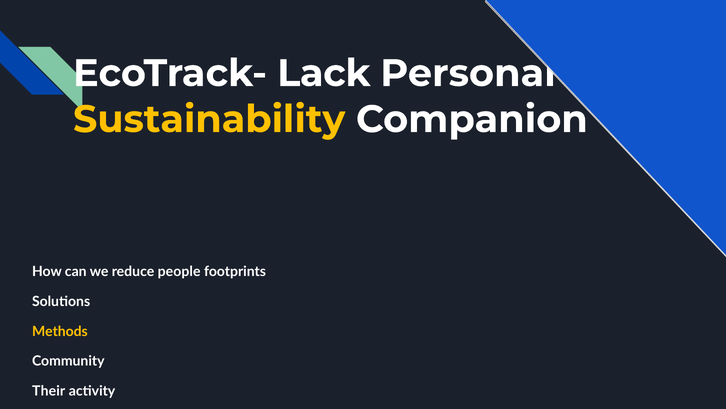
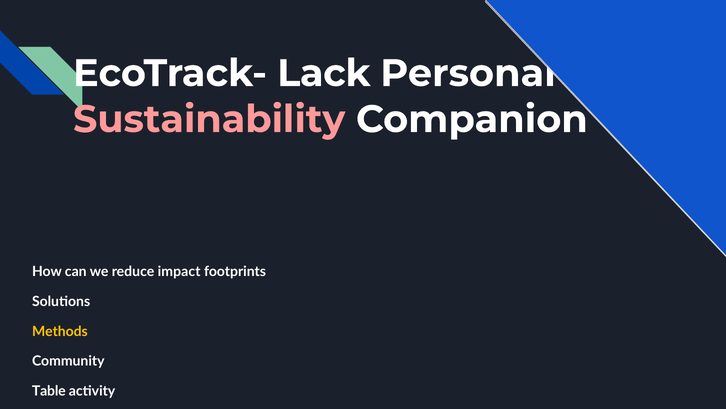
Sustainability colour: yellow -> pink (209, 119)
people: people -> impact (179, 271)
Their: Their -> Table (49, 390)
